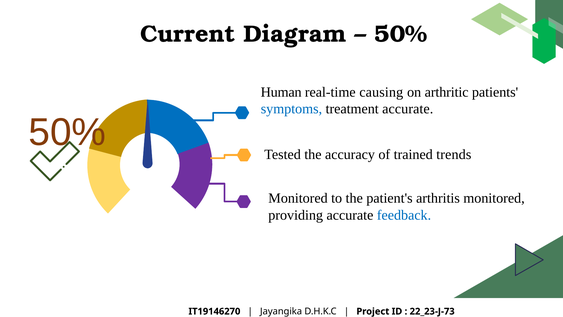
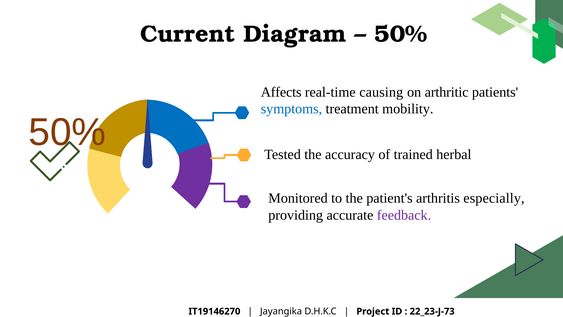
Human: Human -> Affects (281, 92)
treatment accurate: accurate -> mobility (408, 109)
trends: trends -> herbal (454, 154)
arthritis monitored: monitored -> especially (494, 198)
feedback colour: blue -> purple (404, 215)
